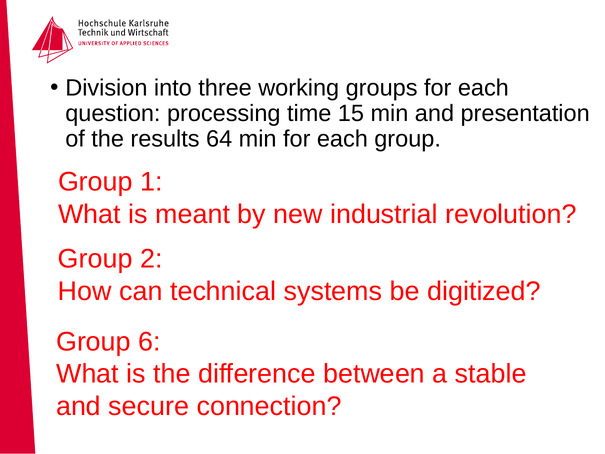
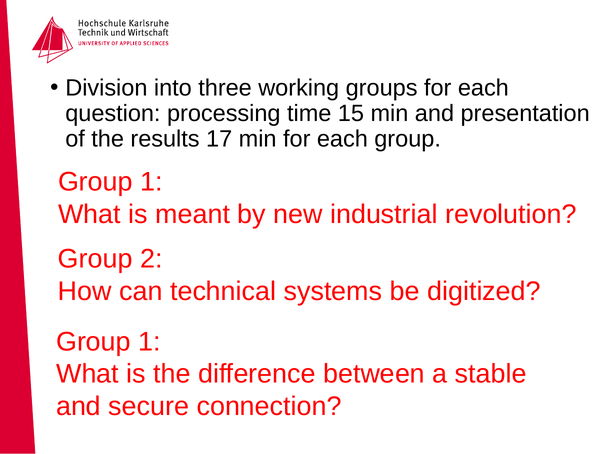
64: 64 -> 17 (219, 139)
6: 6 -> 1 (150, 341)
